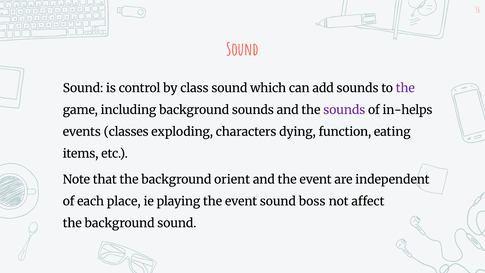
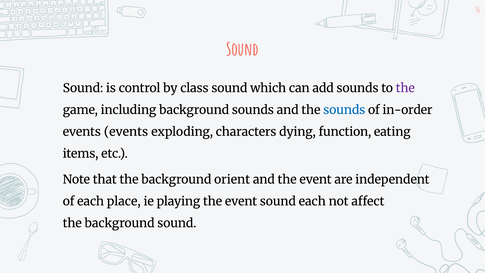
sounds colour: purple -> blue (344, 110)
in-helps: in-helps -> in-order (407, 110)
events classes: classes -> events (126, 132)
sound boss: boss -> each (312, 201)
